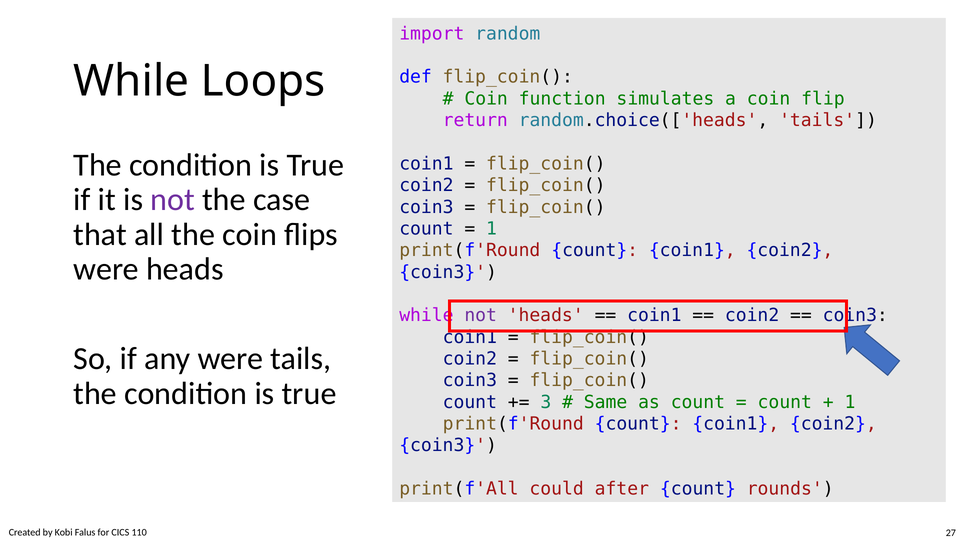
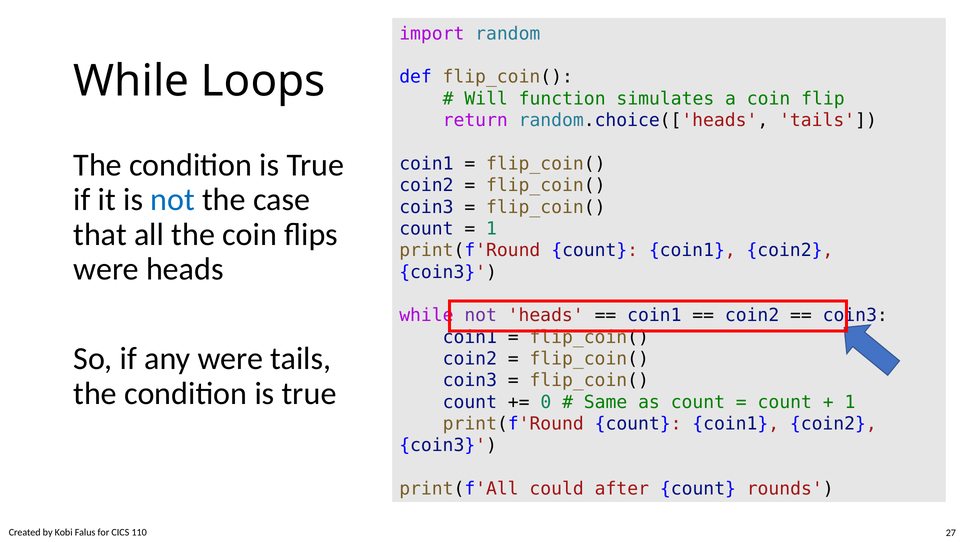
Coin: Coin -> Will (486, 99)
not colour: purple -> blue (173, 200)
3: 3 -> 0 (546, 402)
